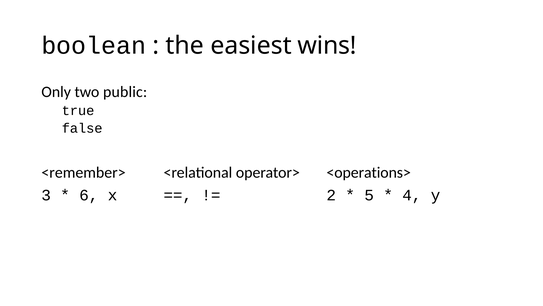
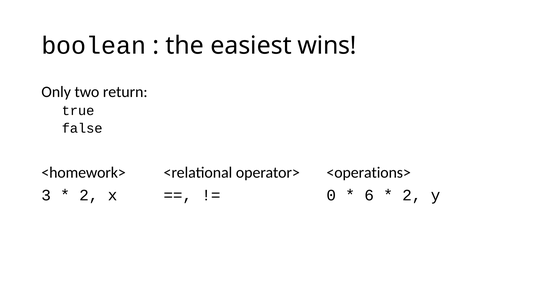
public: public -> return (125, 92)
<remember>: <remember> -> <homework> (84, 172)
6: 6 -> 2 (89, 195)
2: 2 -> 0 (331, 195)
5: 5 -> 6 (369, 195)
4: 4 -> 2 (412, 195)
